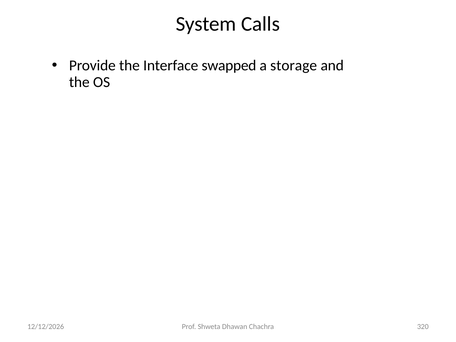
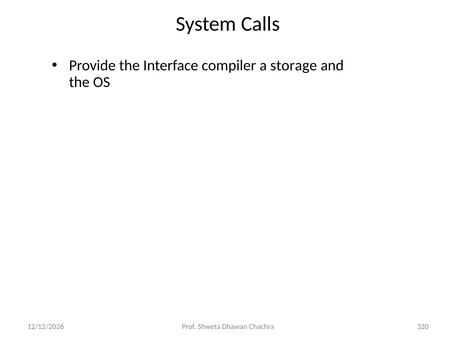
swapped: swapped -> compiler (229, 66)
